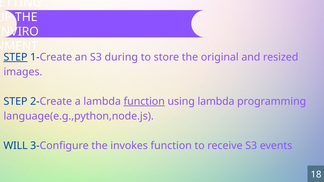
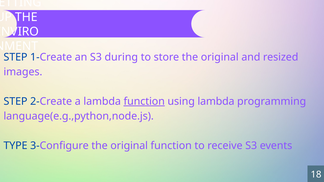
STEP underline: present -> none (15, 57)
WILL: WILL -> TYPE (16, 146)
3-Configure the invokes: invokes -> original (129, 146)
